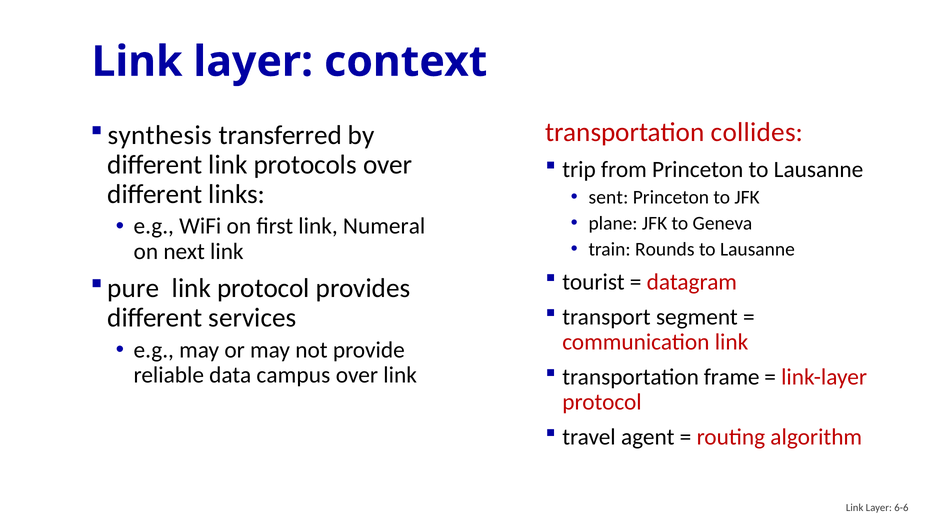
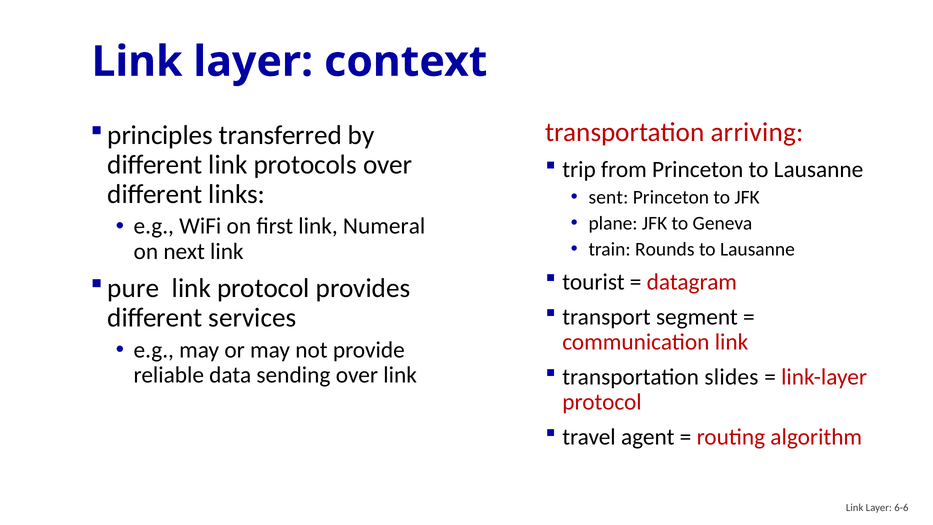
collides: collides -> arriving (757, 132)
synthesis: synthesis -> principles (160, 135)
frame: frame -> slides (731, 377)
campus: campus -> sending (293, 375)
